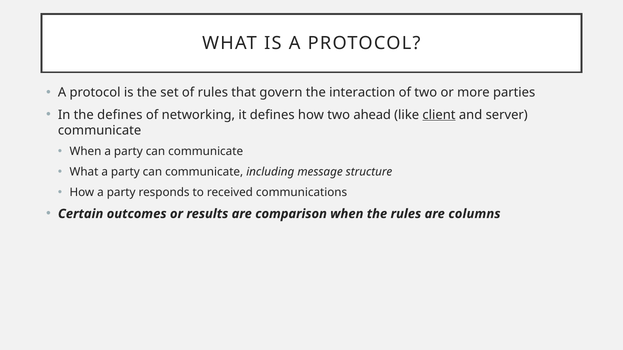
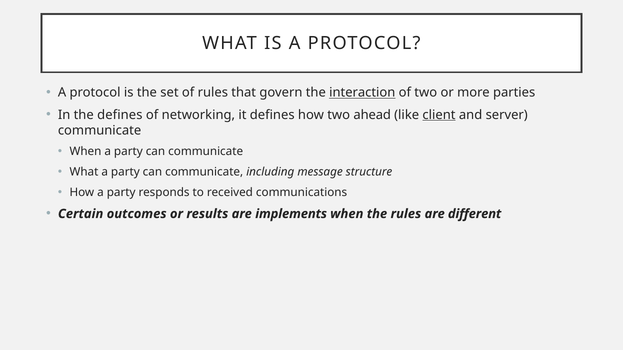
interaction underline: none -> present (362, 93)
comparison: comparison -> implements (291, 214)
columns: columns -> different (475, 214)
